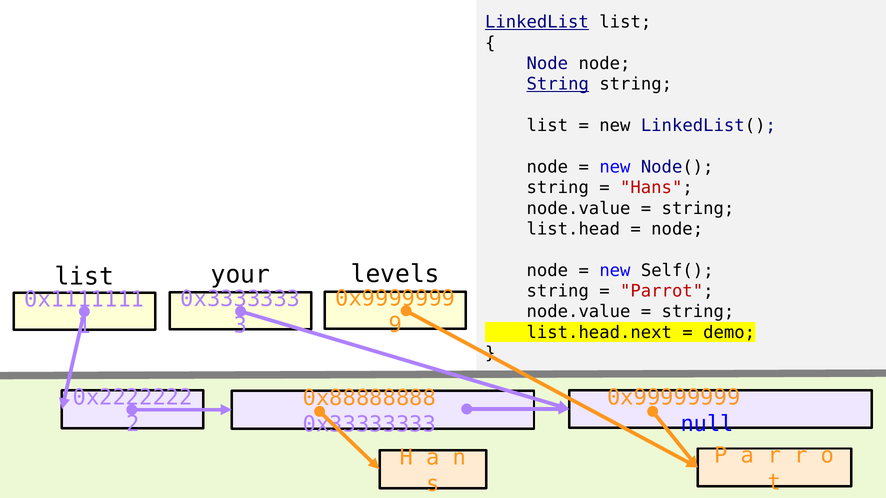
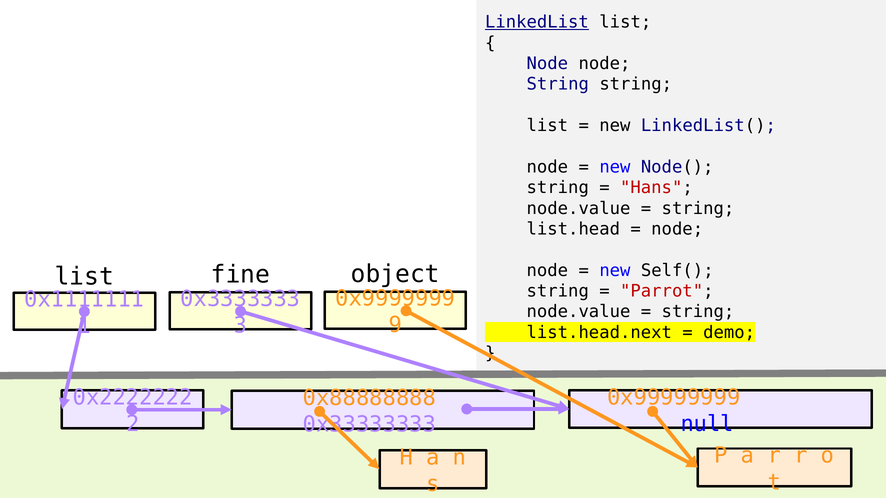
String underline: present -> none (558, 84)
levels: levels -> object (395, 274)
your: your -> fine (240, 275)
